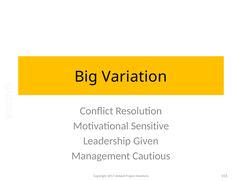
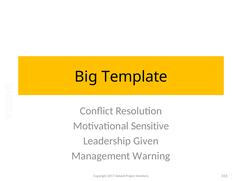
Variation: Variation -> Template (135, 77)
Cautious: Cautious -> Warning (151, 156)
